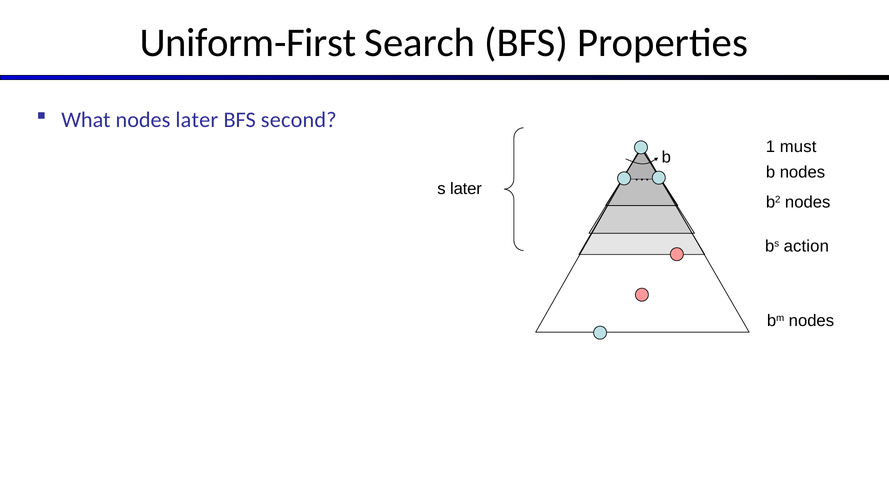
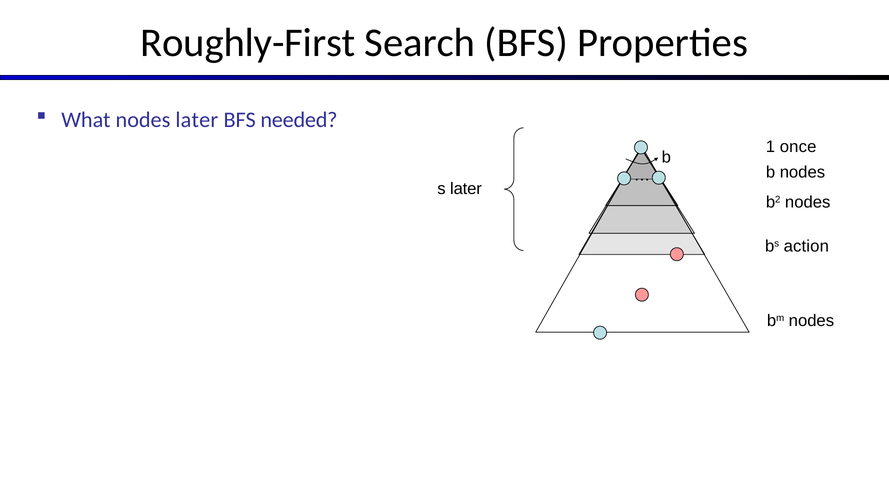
Uniform-First: Uniform-First -> Roughly-First (248, 43)
second: second -> needed (299, 120)
must: must -> once (798, 147)
